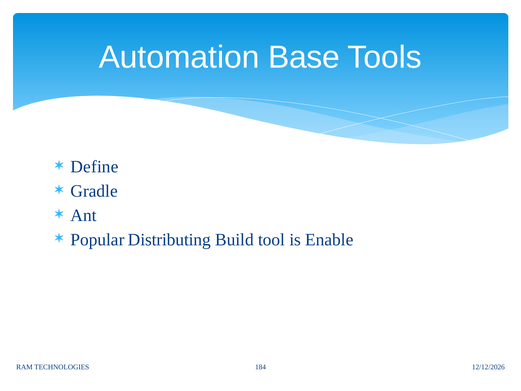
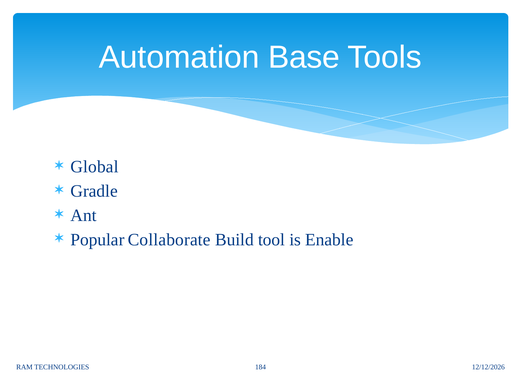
Define: Define -> Global (95, 167)
Distributing: Distributing -> Collaborate (169, 240)
